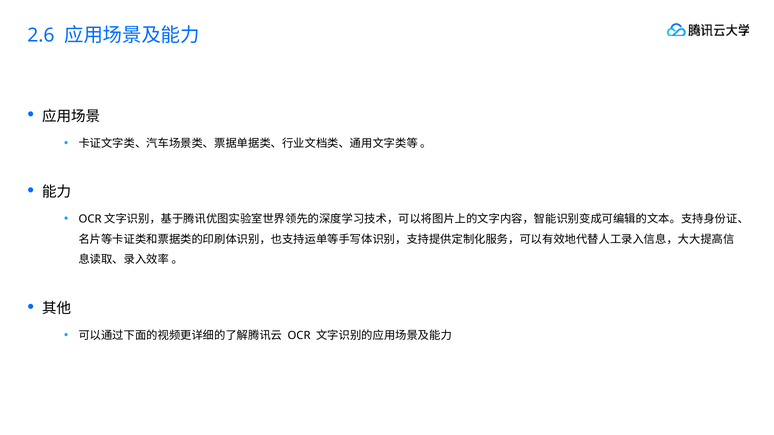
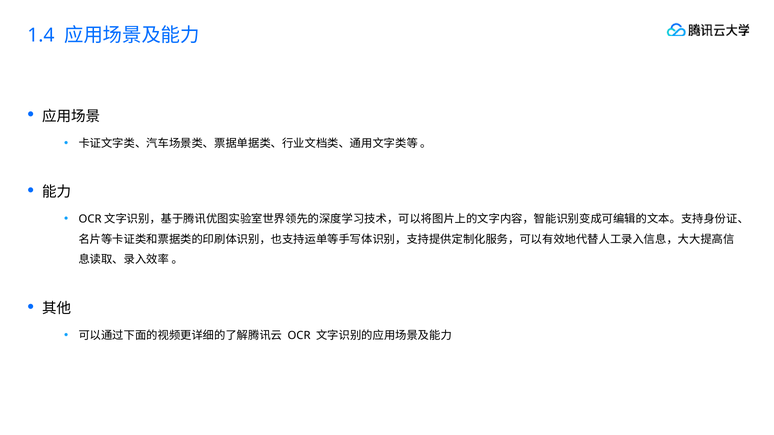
2.6: 2.6 -> 1.4 (41, 35)
